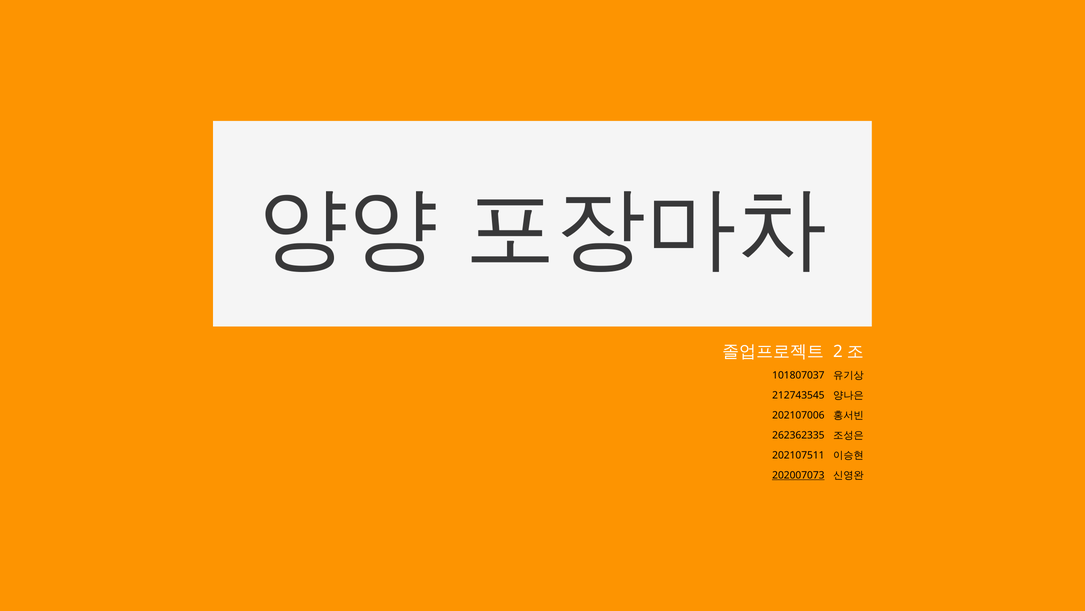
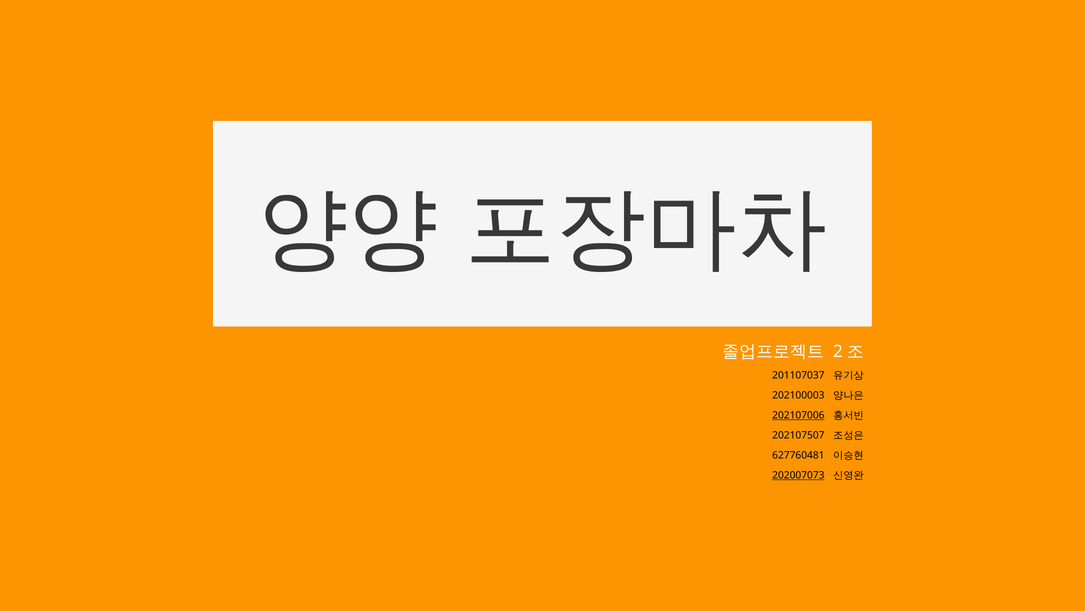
101807037: 101807037 -> 201107037 (798, 375)
212743545: 212743545 -> 202100003 (798, 395)
202107006 underline: none -> present (798, 415)
262362335: 262362335 -> 202107507 (798, 435)
202107511: 202107511 -> 627760481 (798, 455)
